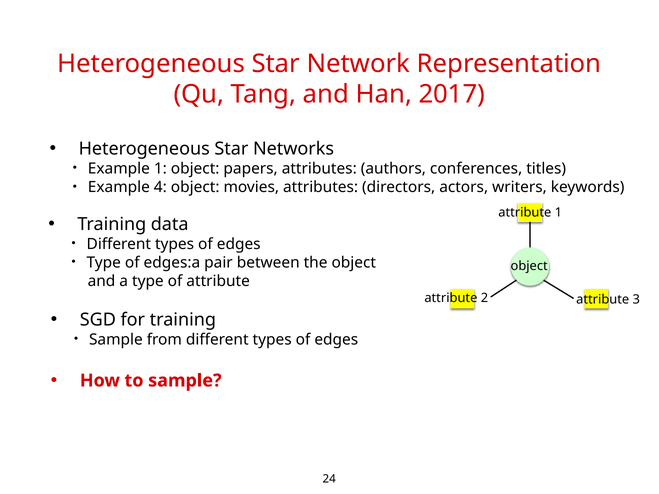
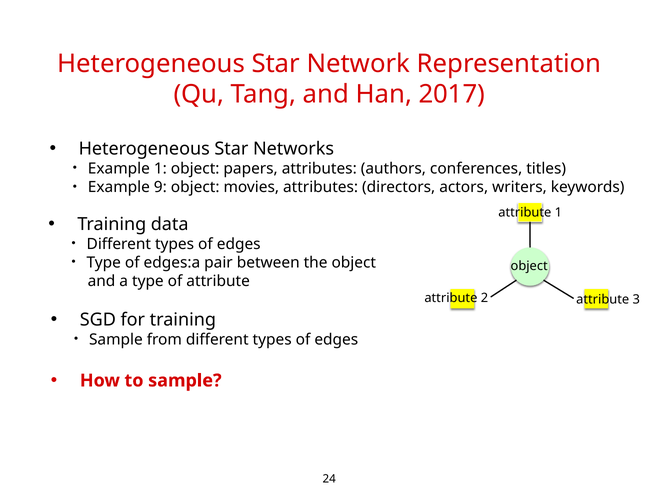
4: 4 -> 9 (160, 187)
